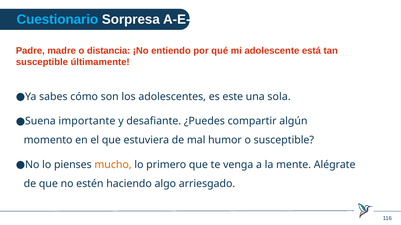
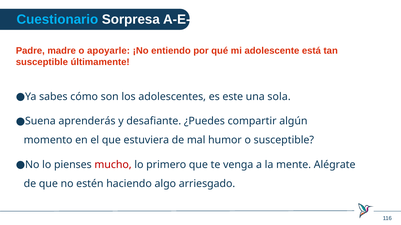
distancia: distancia -> apoyarle (109, 51)
importante: importante -> aprenderás (87, 121)
mucho colour: orange -> red (113, 165)
